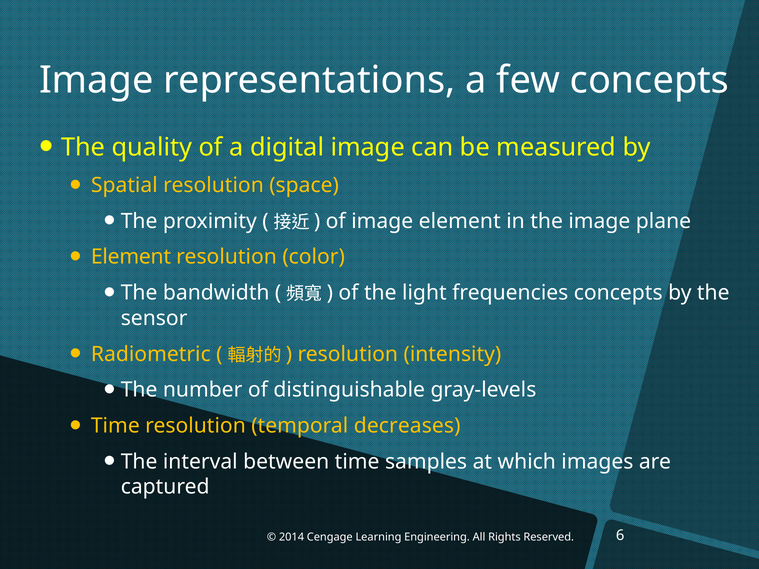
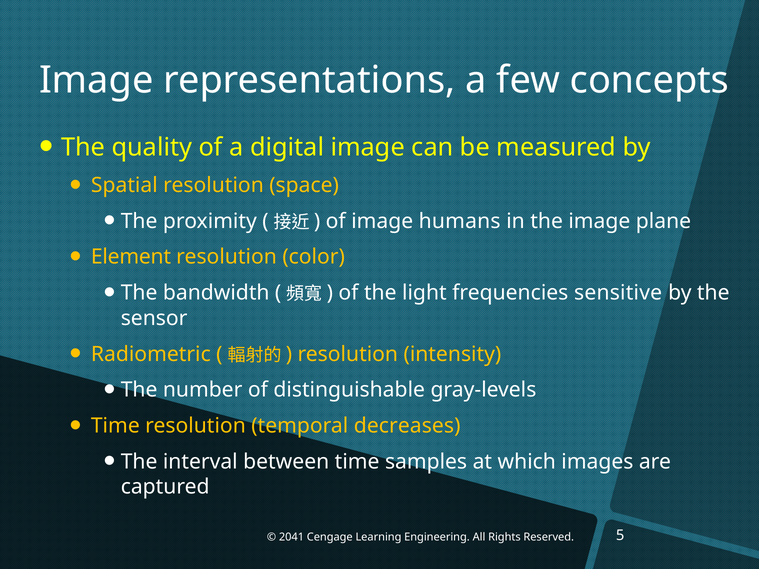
image element: element -> humans (460, 221)
frequencies concepts: concepts -> sensitive (618, 293)
2014: 2014 -> 2041 (291, 538)
6: 6 -> 5 (620, 536)
